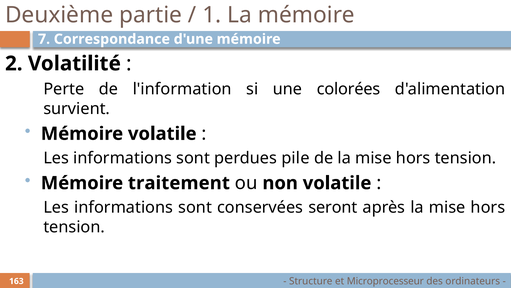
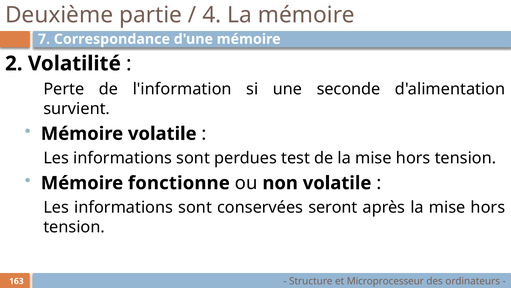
1: 1 -> 4 (212, 15)
colorées: colorées -> seconde (349, 89)
pile: pile -> test (296, 158)
traitement: traitement -> fonctionne (179, 183)
